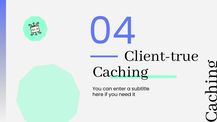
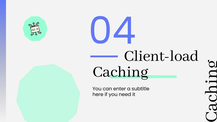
Client-true: Client-true -> Client-load (161, 55)
